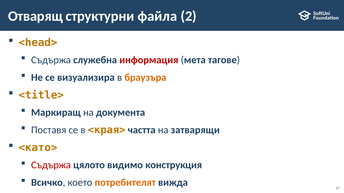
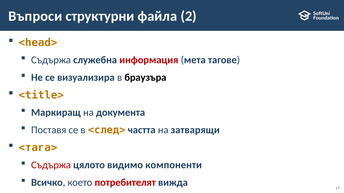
Отварящ: Отварящ -> Въпроси (35, 16)
браузъра colour: orange -> black (145, 78)
<края>: <края> -> <след> (107, 130)
<като>: <като> -> <тага> (38, 148)
конструкция: конструкция -> компоненти (174, 165)
потребителят colour: orange -> red (125, 183)
